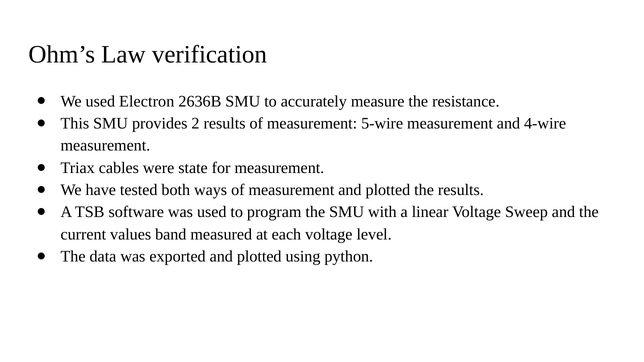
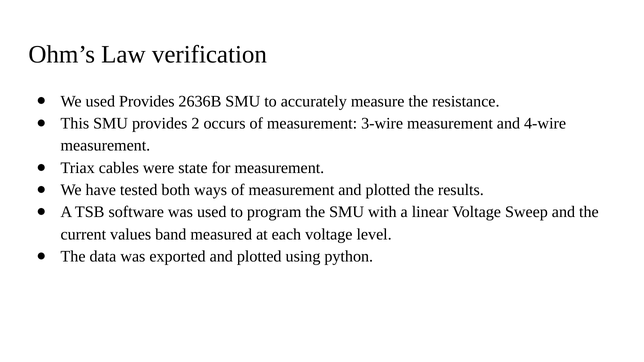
used Electron: Electron -> Provides (147, 101)
2 results: results -> occurs (225, 123)
5-wire: 5-wire -> 3-wire (382, 123)
